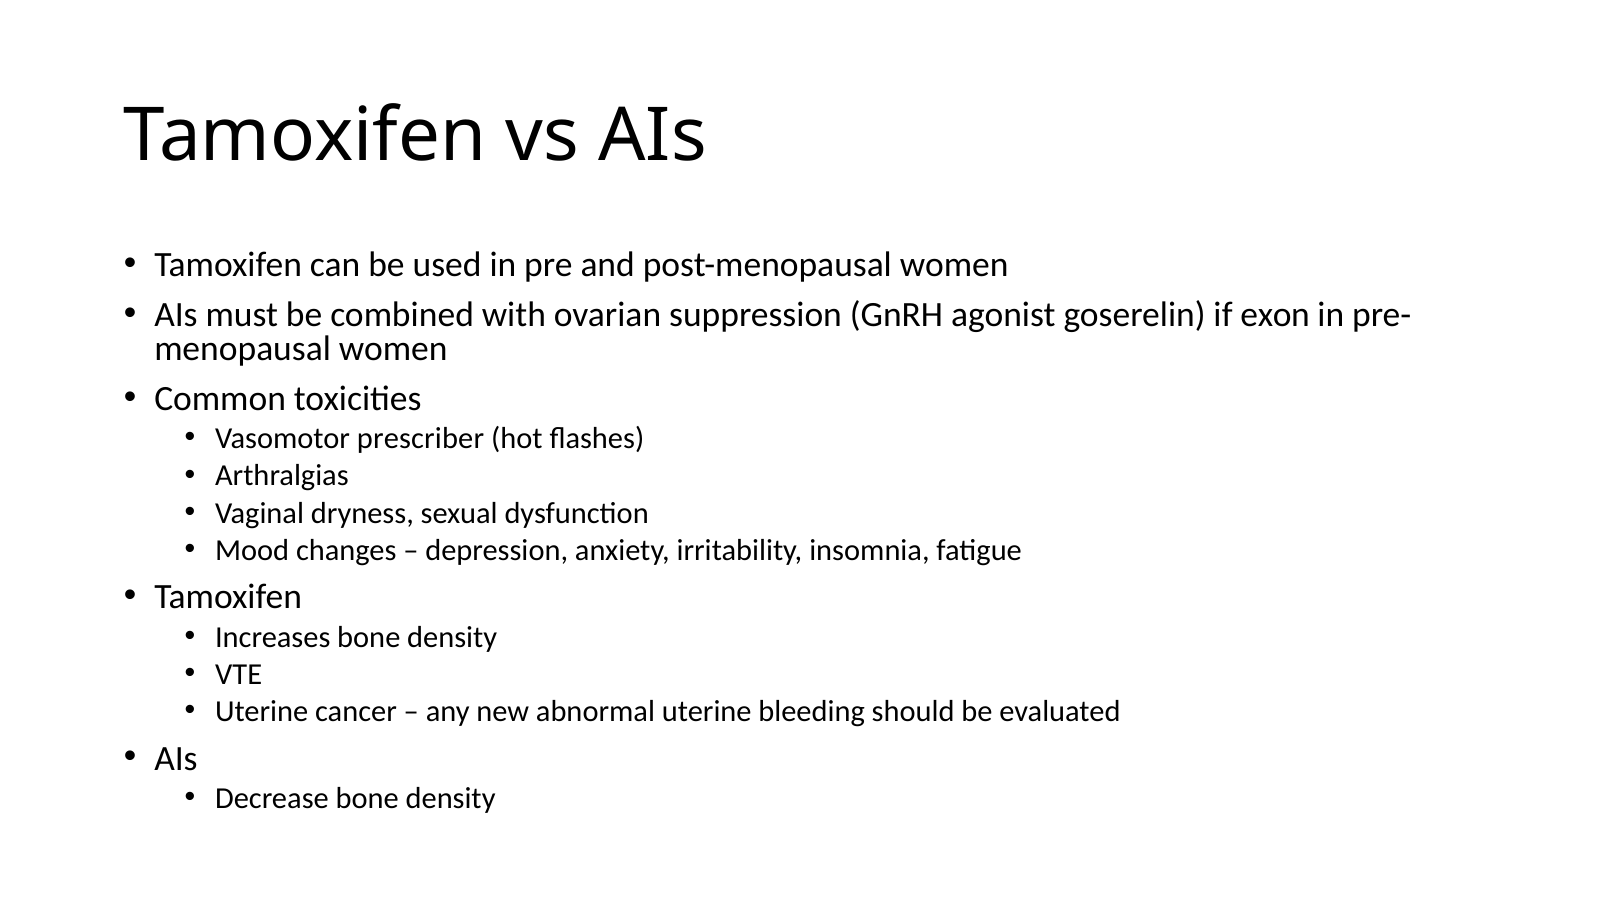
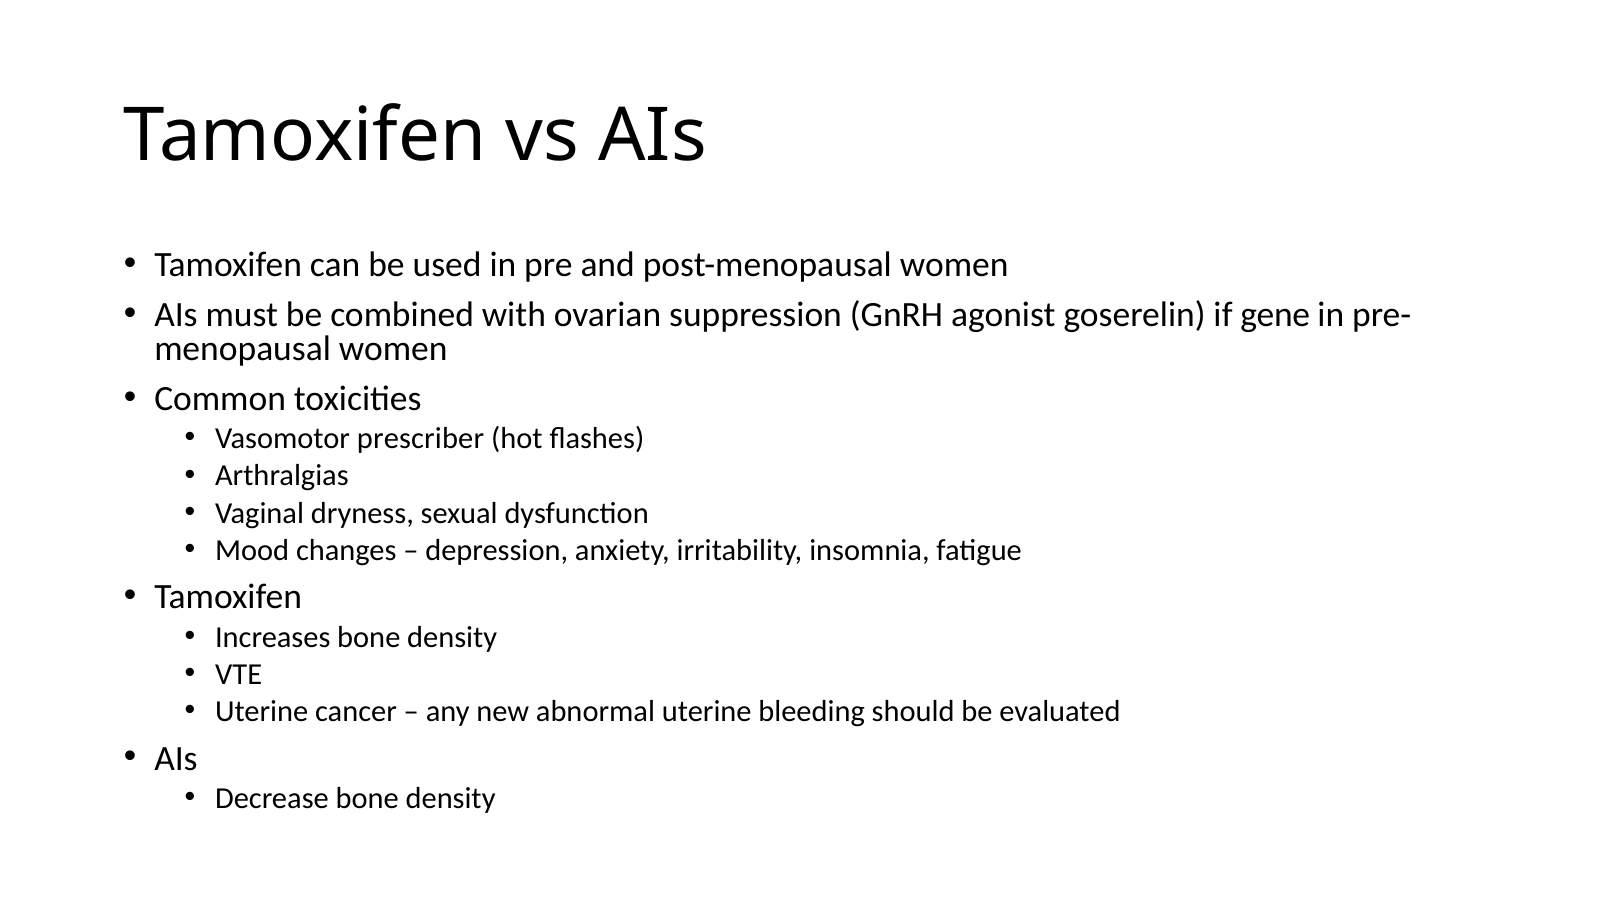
exon: exon -> gene (1275, 315)
